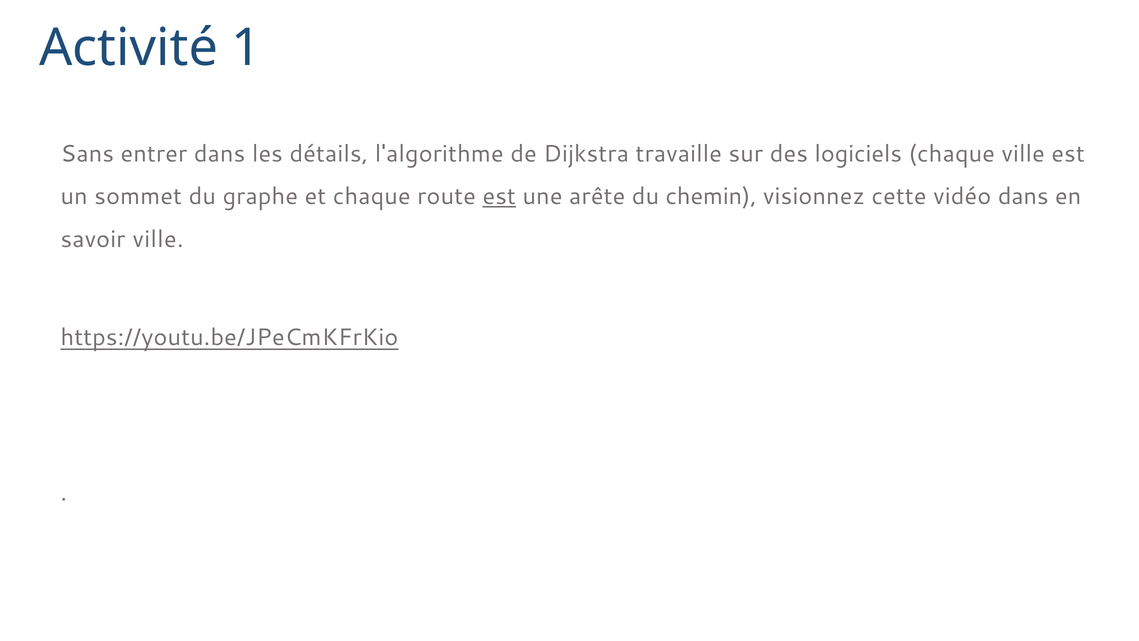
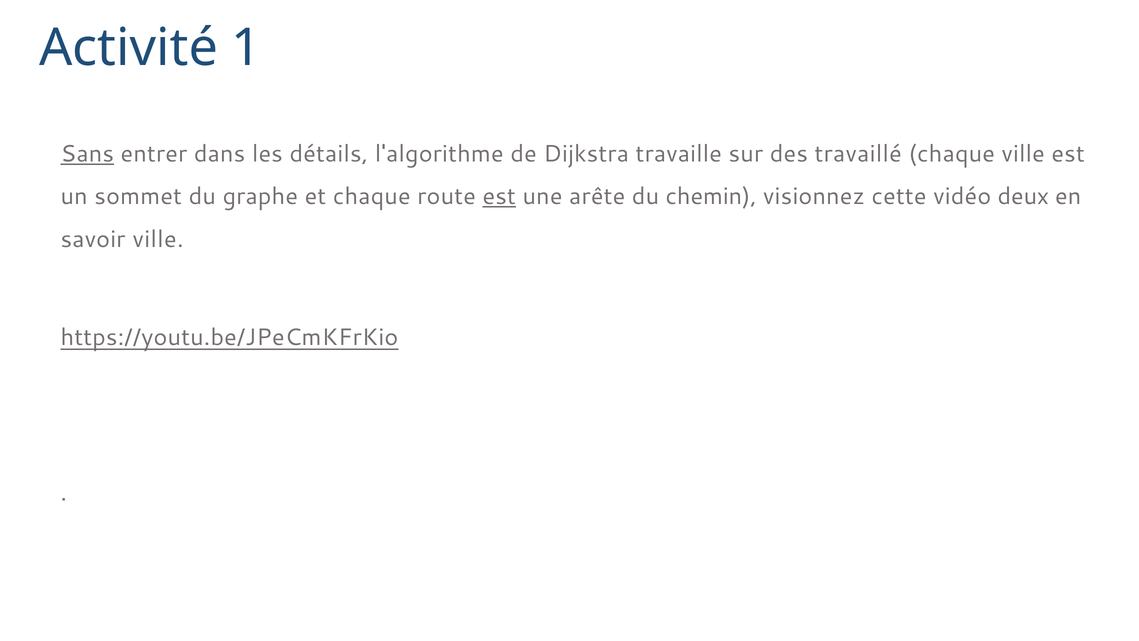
Sans underline: none -> present (87, 154)
logiciels: logiciels -> travaillé (858, 154)
vidéo dans: dans -> deux (1023, 197)
